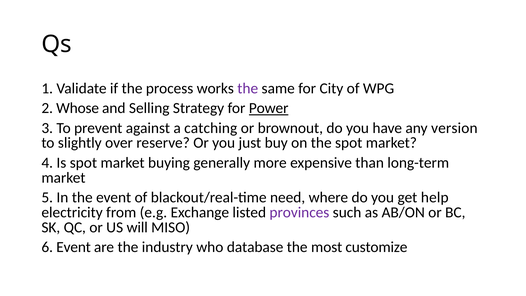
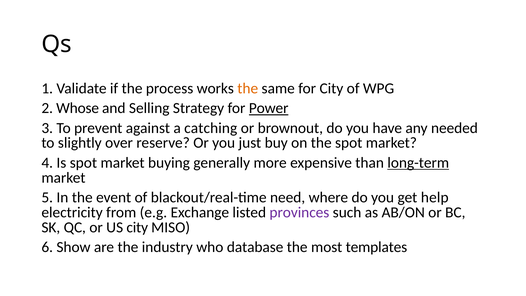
the colour: purple -> orange (248, 88)
version: version -> needed (454, 128)
long-term underline: none -> present (418, 163)
US will: will -> city (137, 227)
6 Event: Event -> Show (74, 247)
customize: customize -> templates (376, 247)
